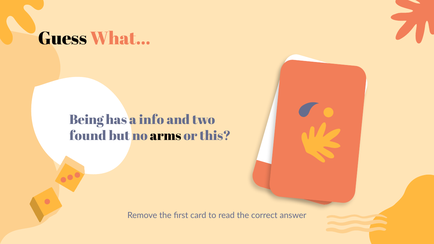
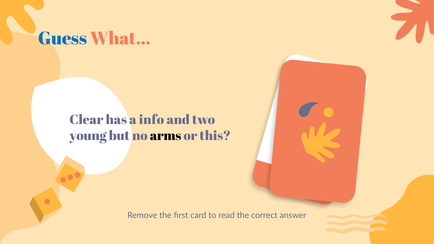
Guess colour: black -> blue (63, 38)
Being: Being -> Clear (86, 120)
found: found -> young (88, 136)
